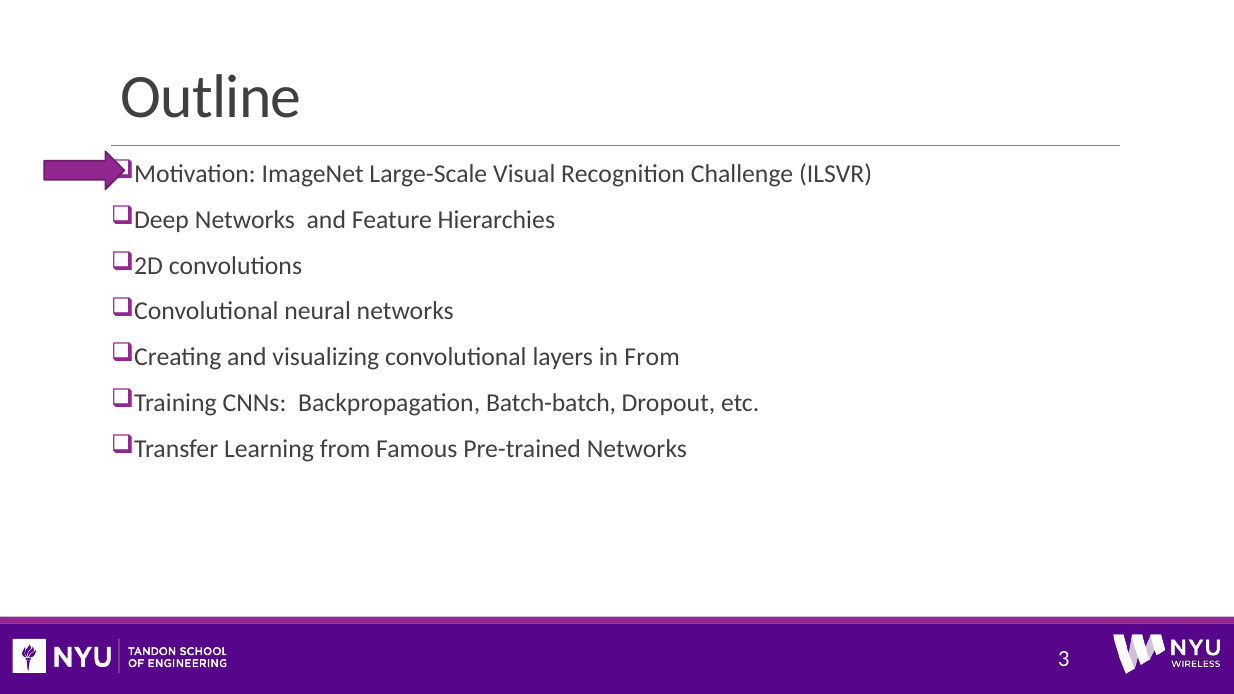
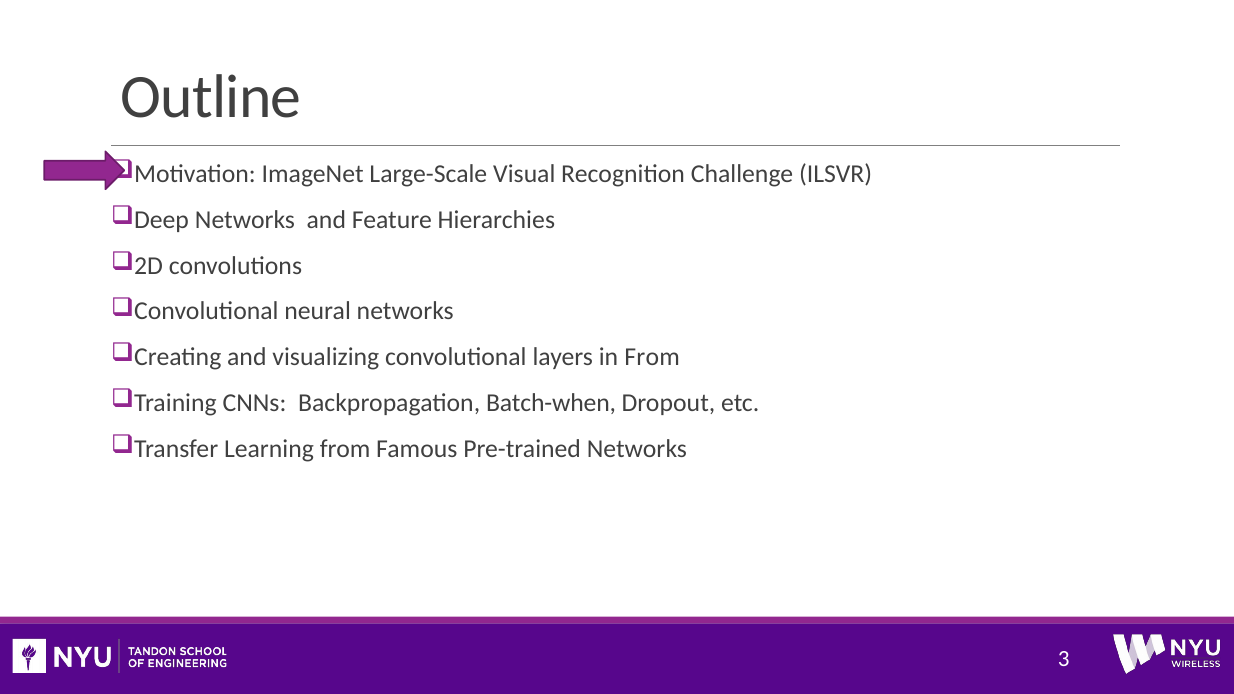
Batch-batch: Batch-batch -> Batch-when (551, 403)
